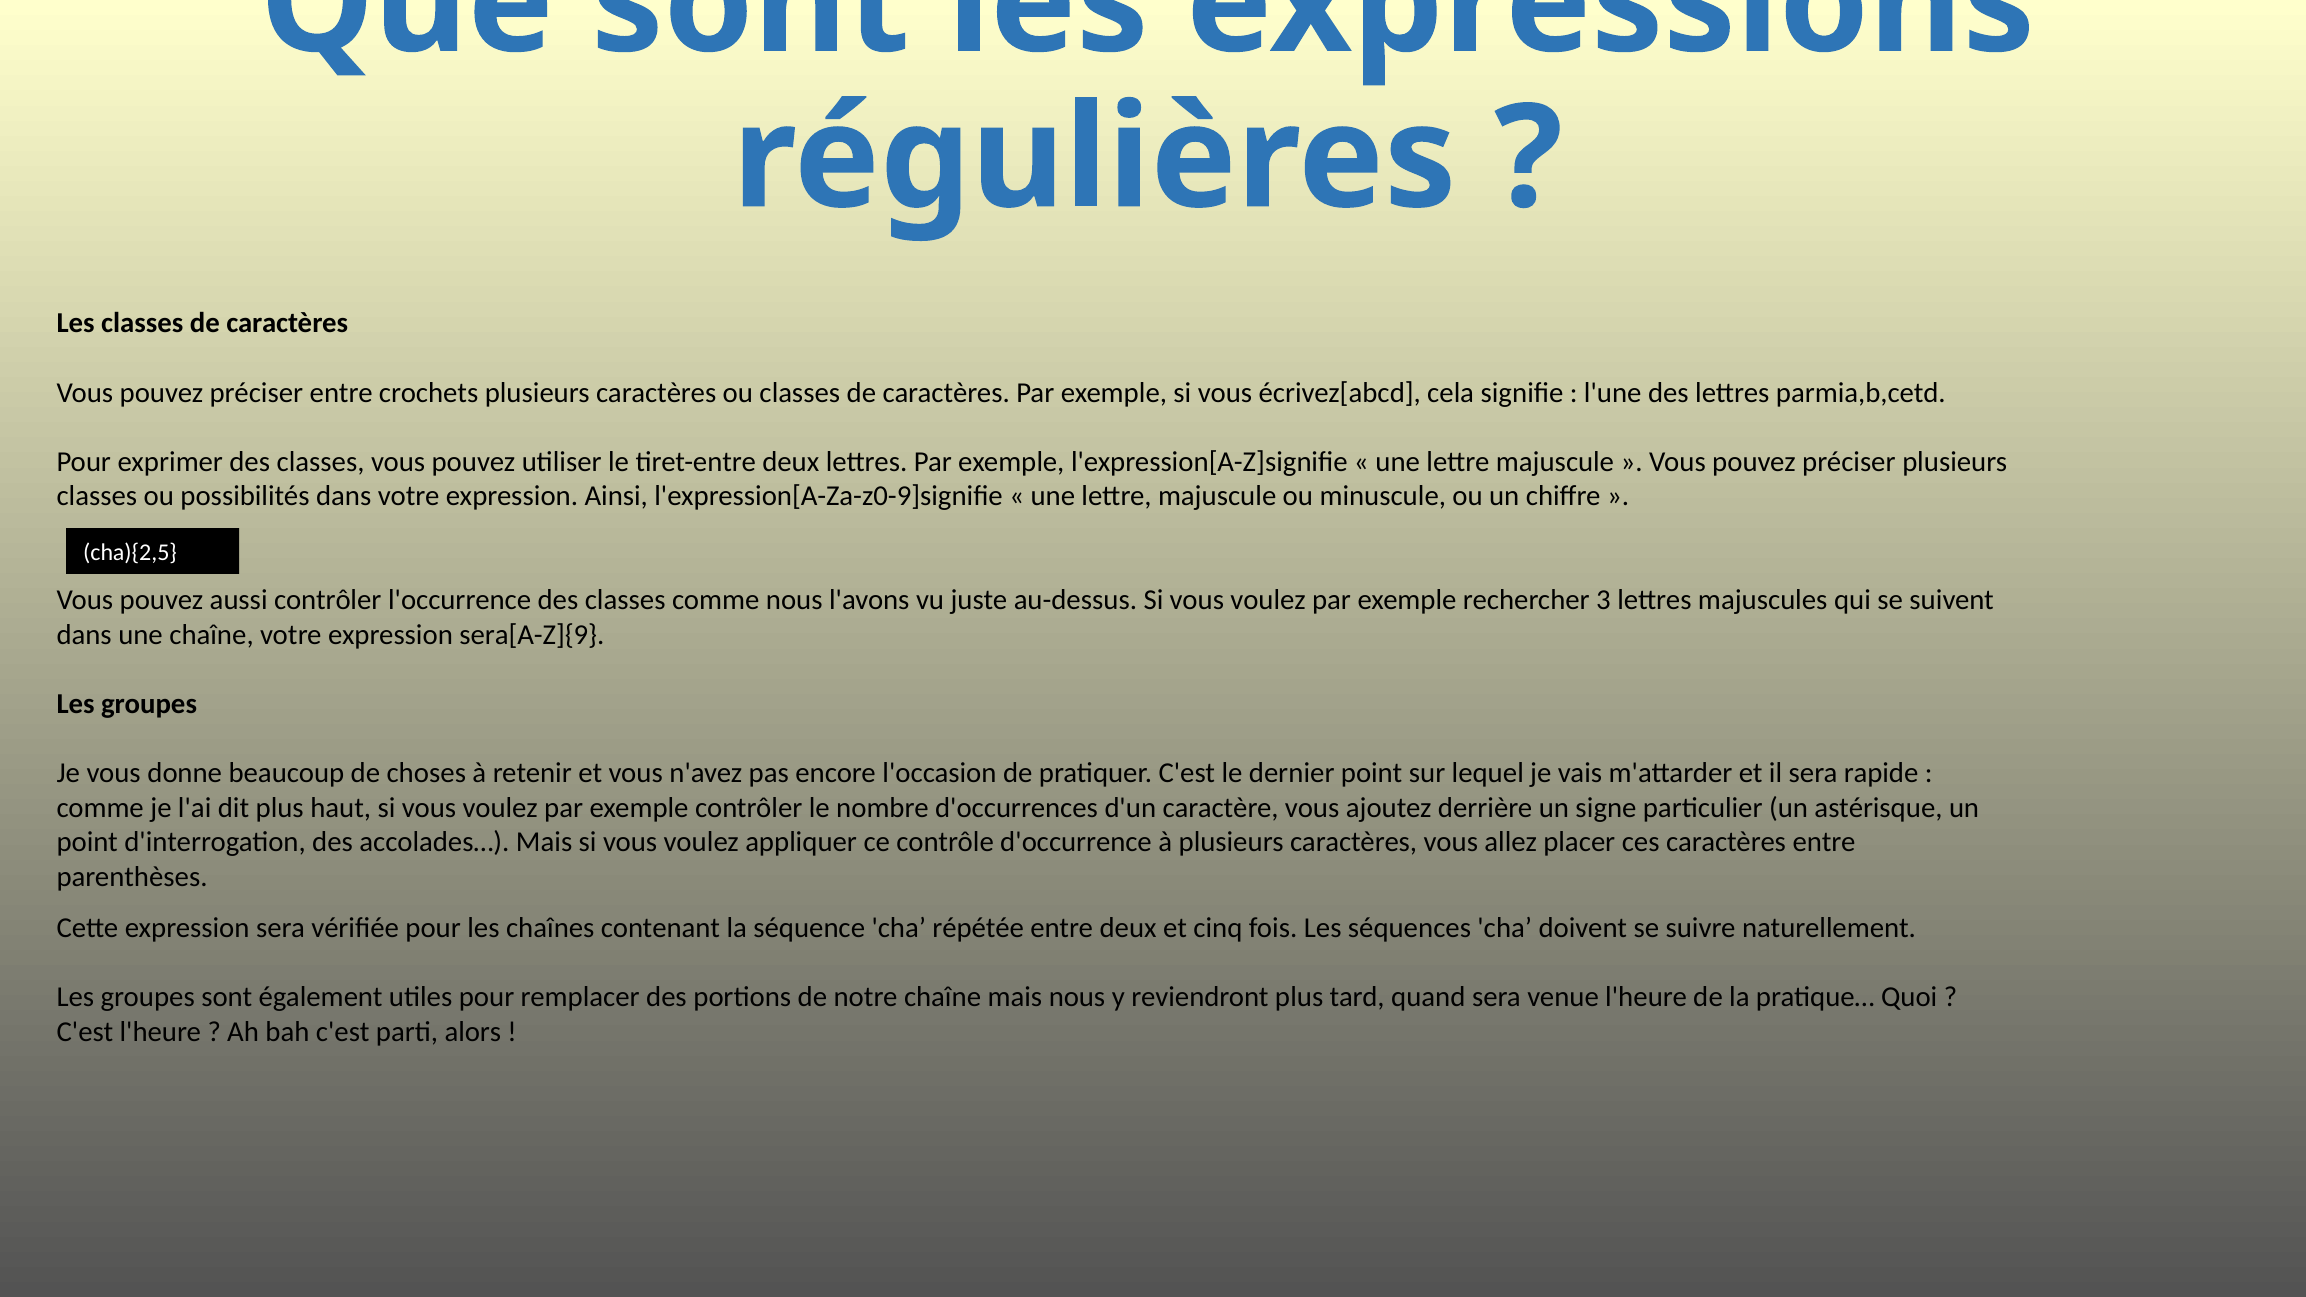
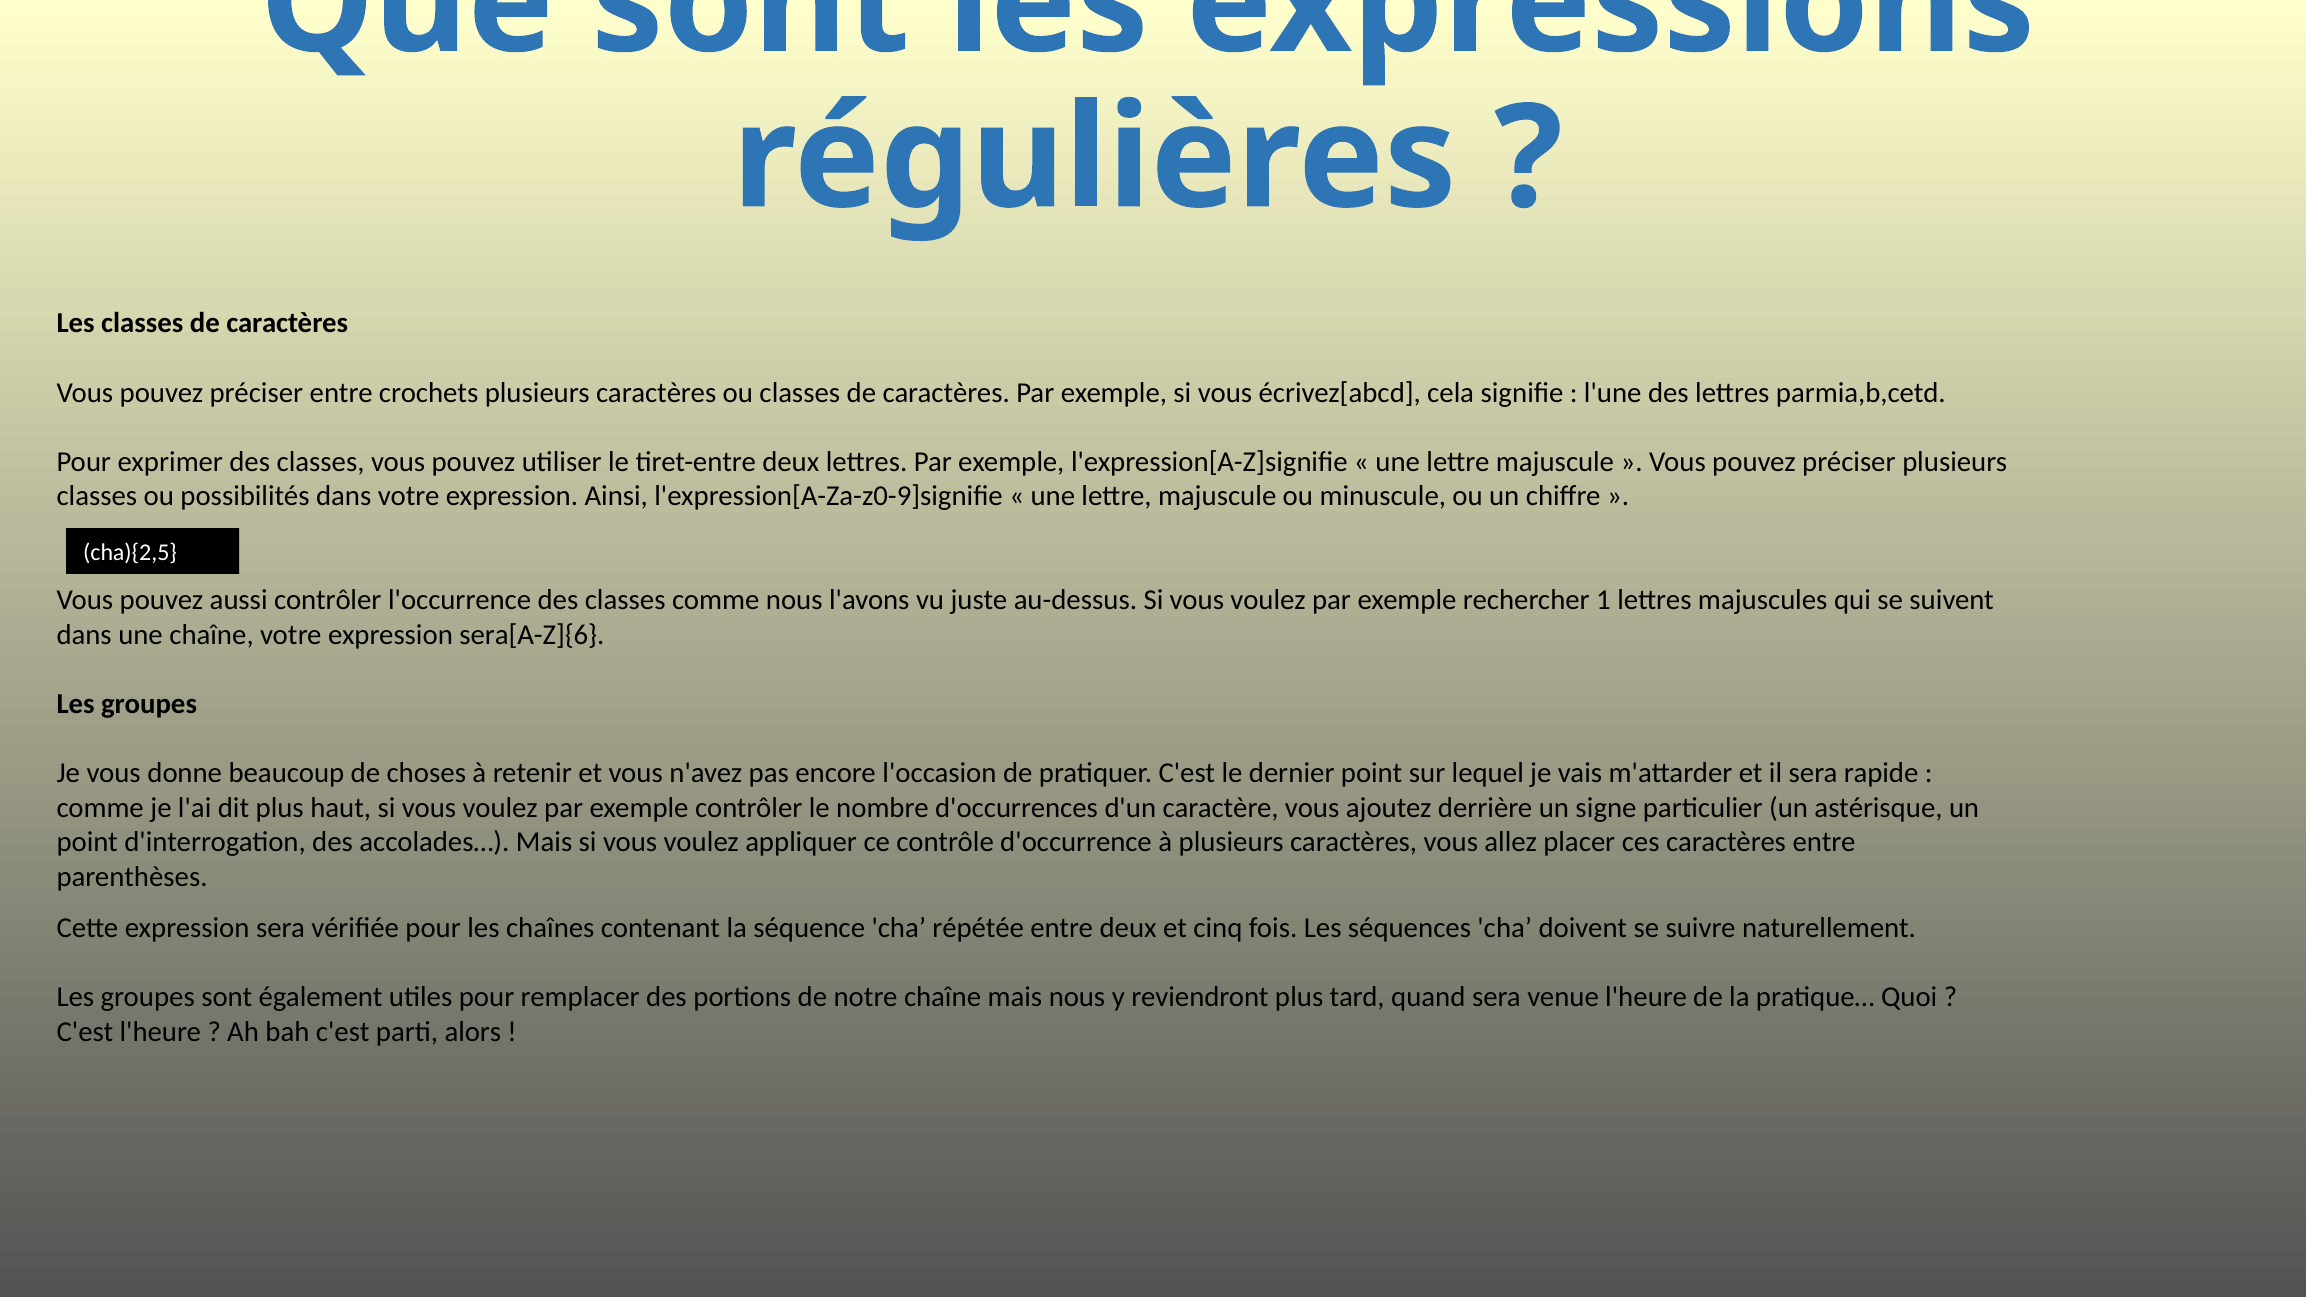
3: 3 -> 1 (1603, 600)
sera[A-Z]{9: sera[A-Z]{9 -> sera[A-Z]{6 (532, 635)
